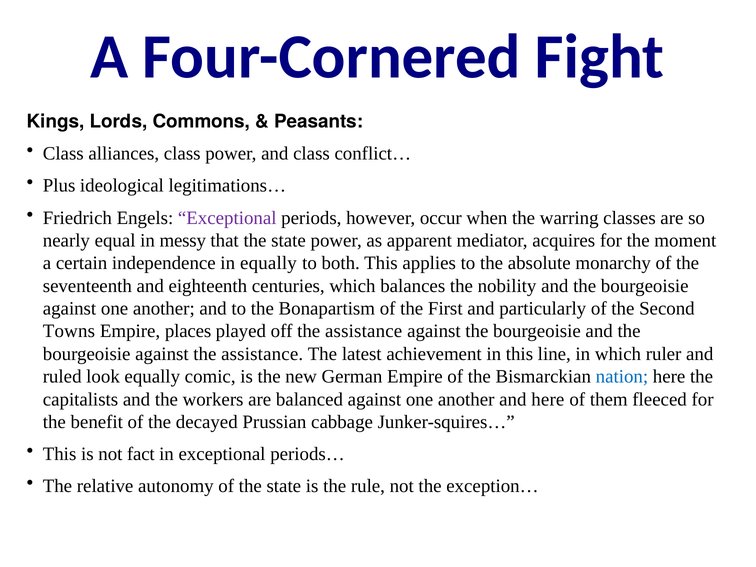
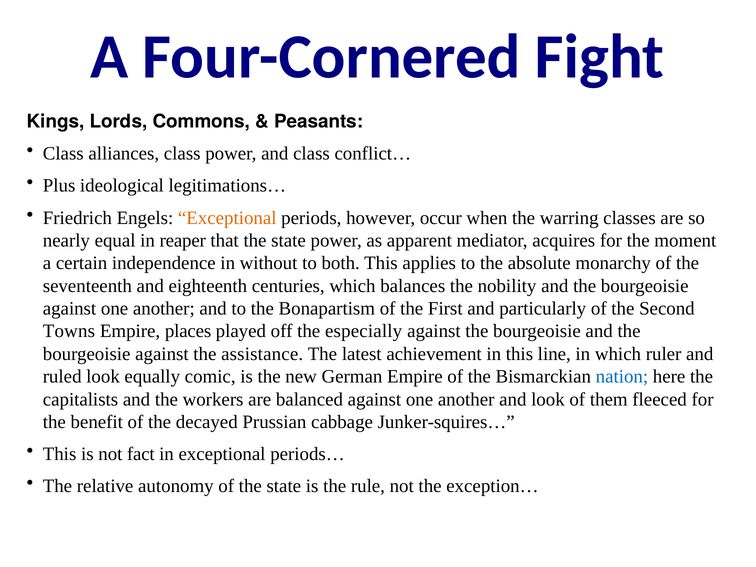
Exceptional colour: purple -> orange (227, 218)
messy: messy -> reaper (183, 241)
in equally: equally -> without (269, 263)
off the assistance: assistance -> especially (364, 331)
and here: here -> look (548, 399)
